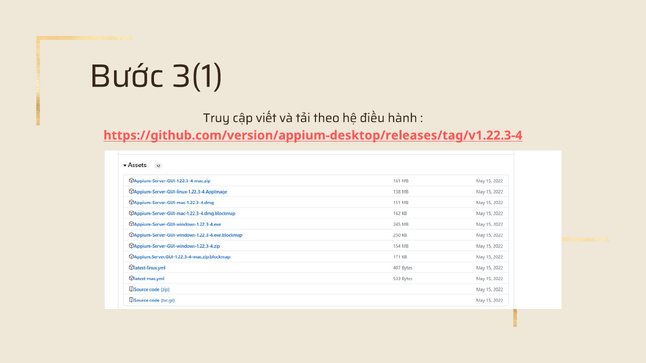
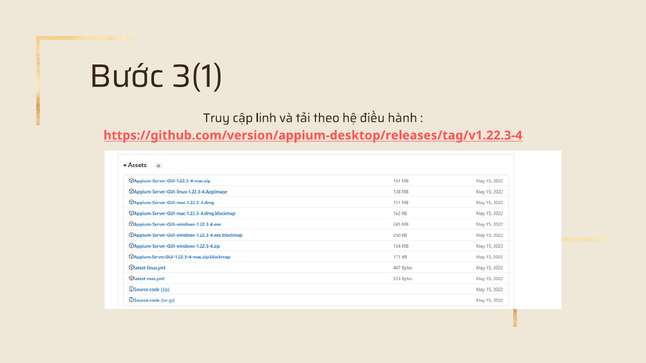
viết: viết -> linh (266, 118)
